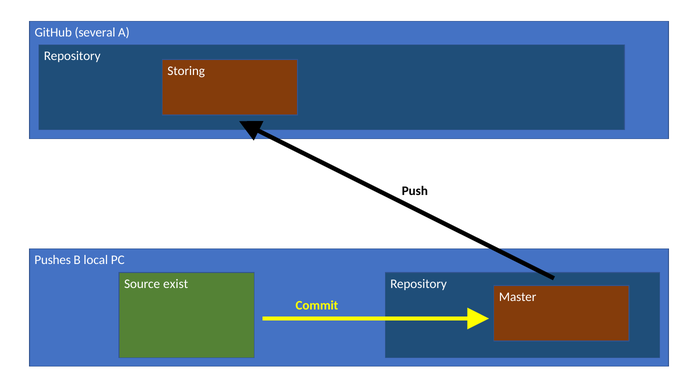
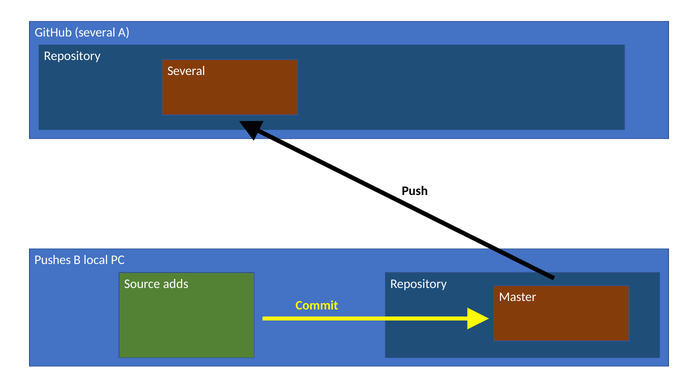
Storing: Storing -> Several (186, 71)
exist: exist -> adds (176, 283)
